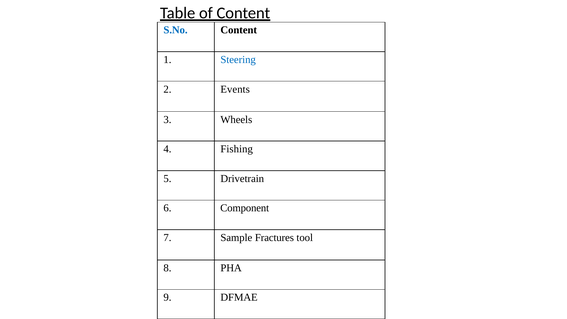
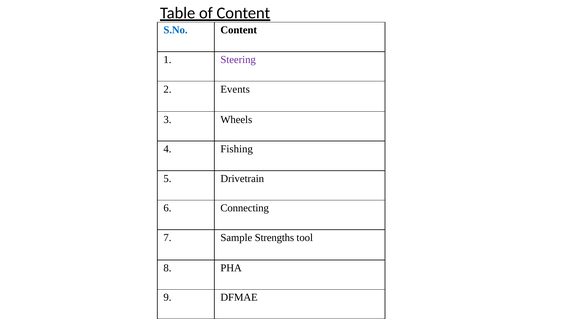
Steering colour: blue -> purple (238, 60)
Component: Component -> Connecting (245, 208)
Fractures: Fractures -> Strengths (274, 237)
